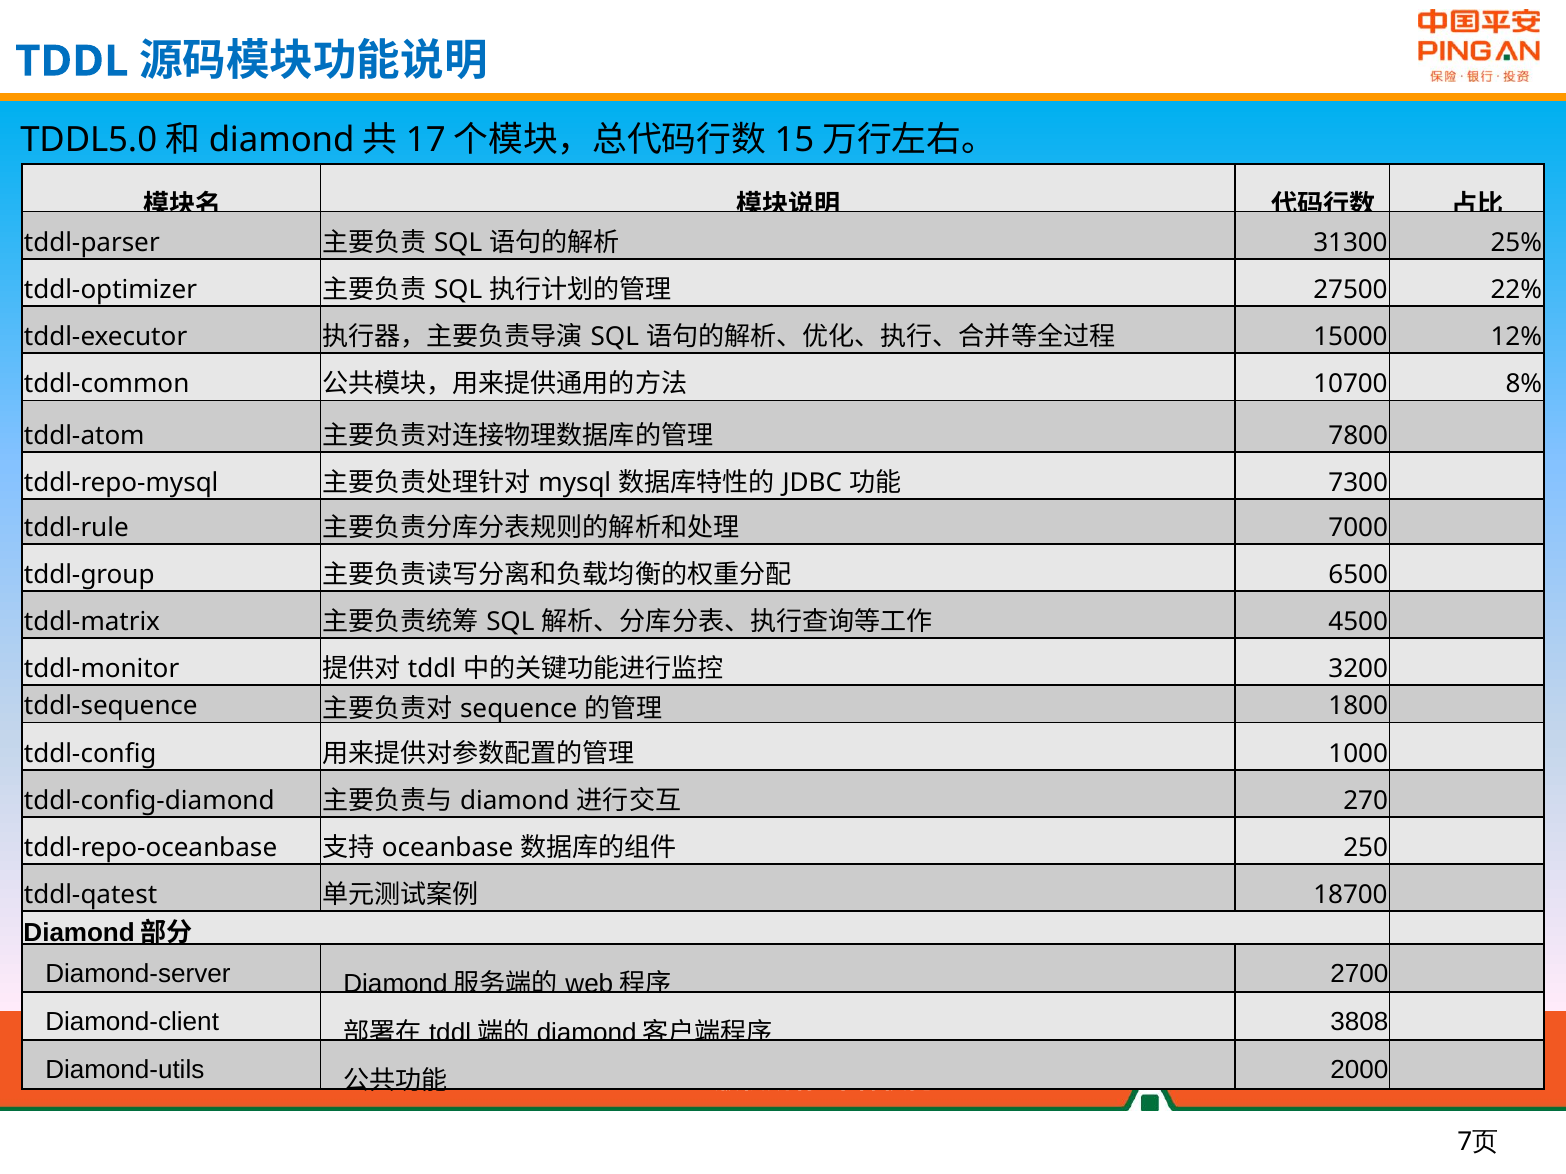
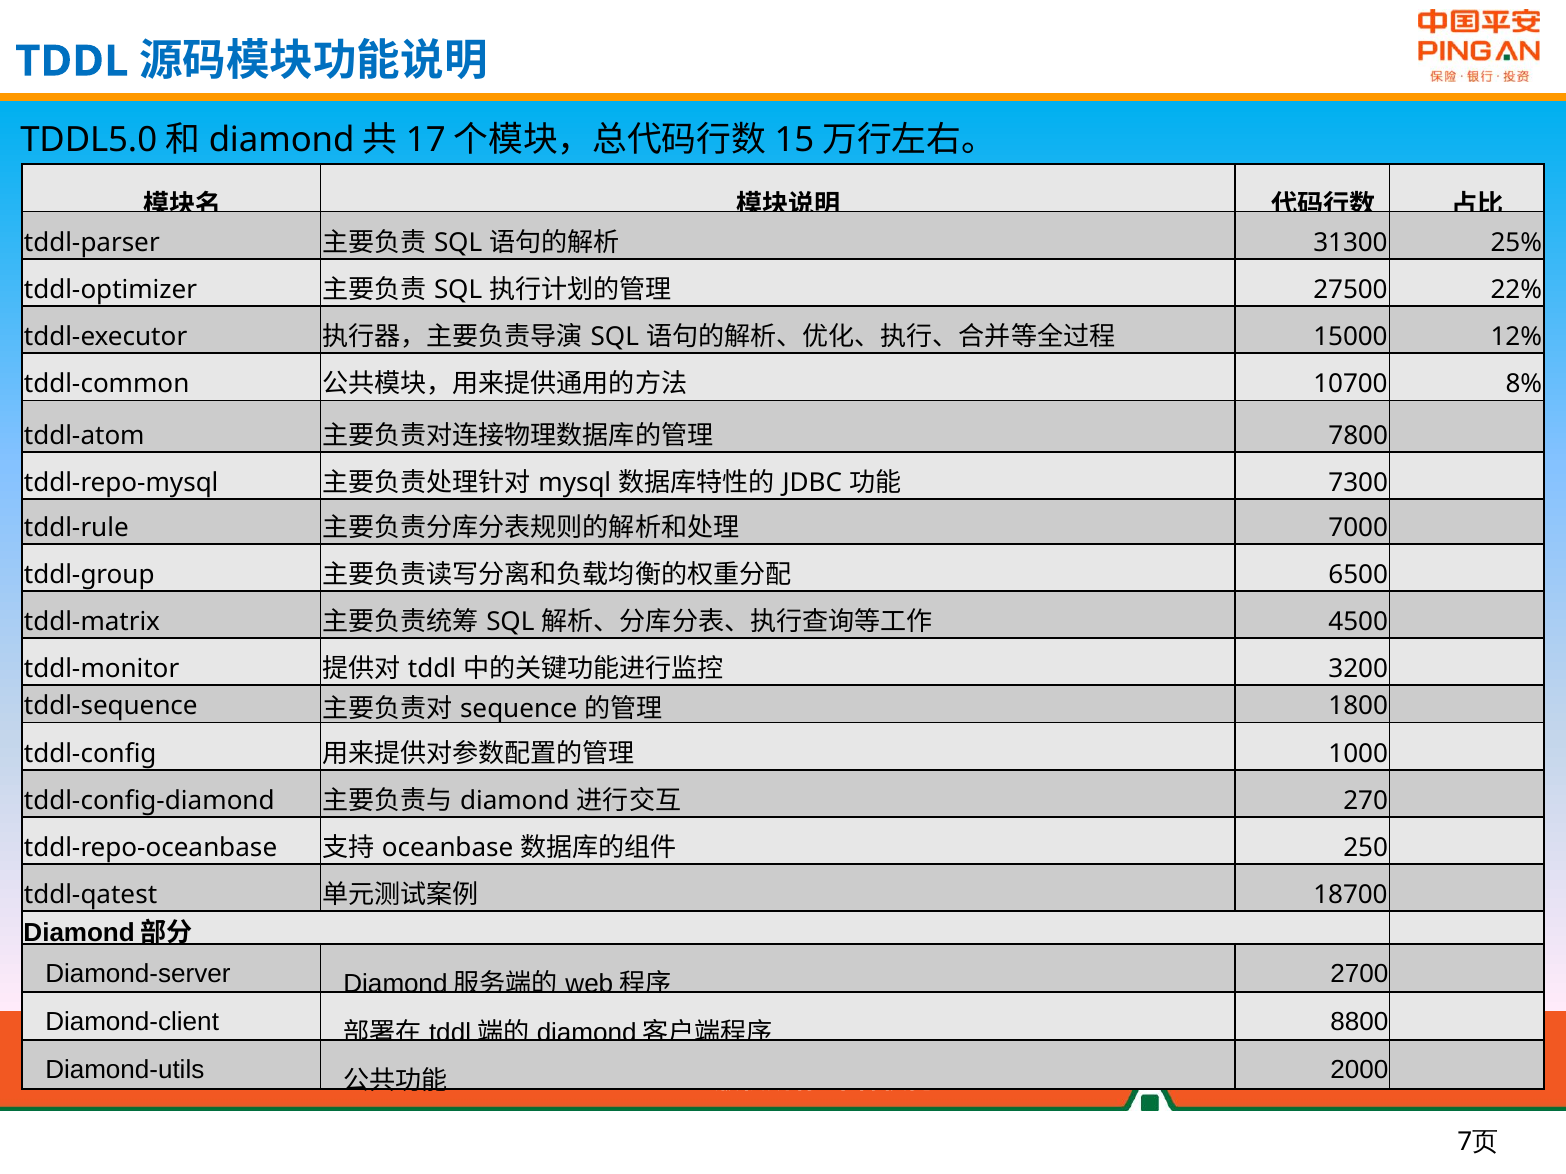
3808: 3808 -> 8800 (1359, 1022)
